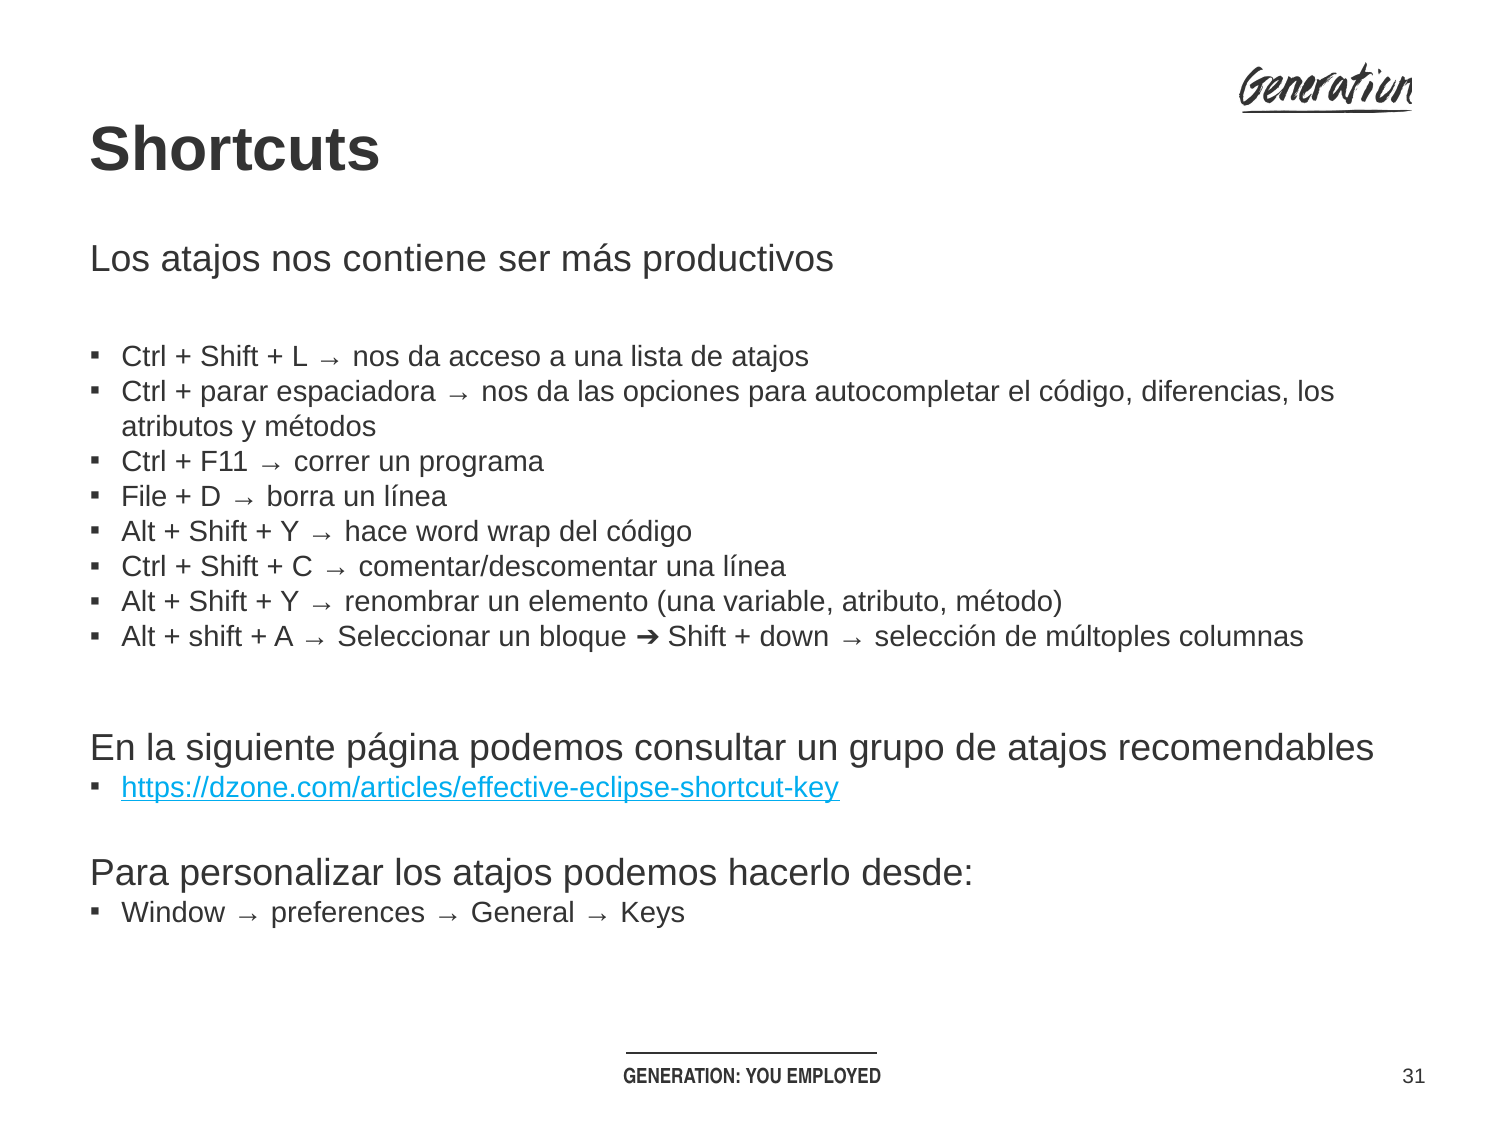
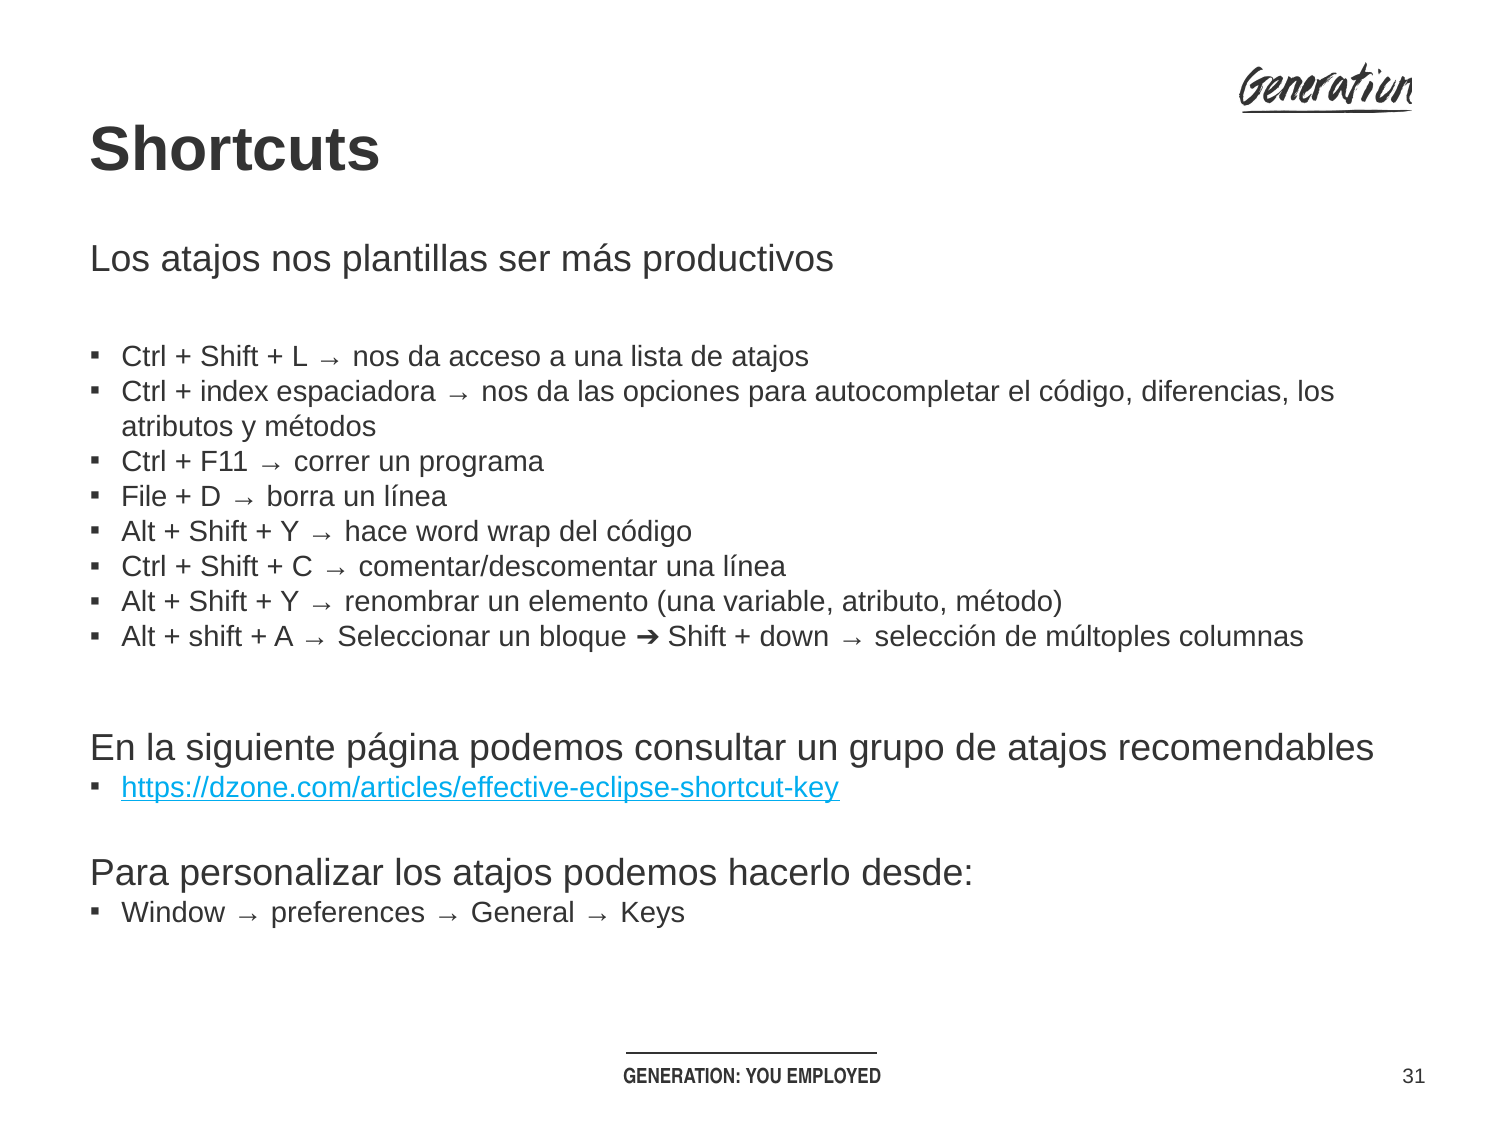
contiene: contiene -> plantillas (415, 259)
parar: parar -> index (234, 391)
